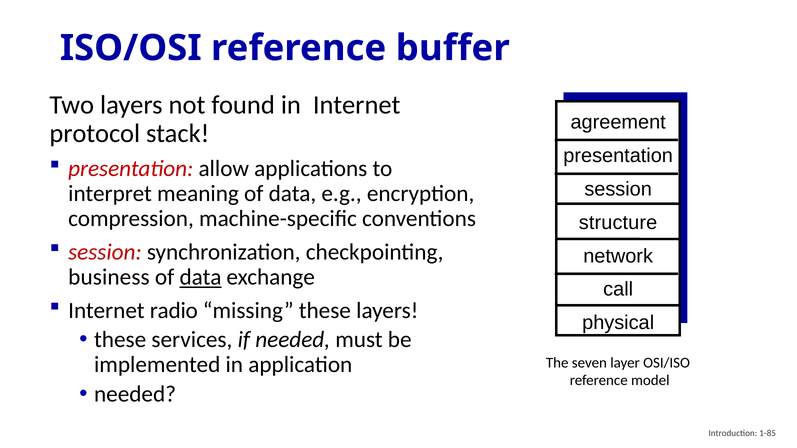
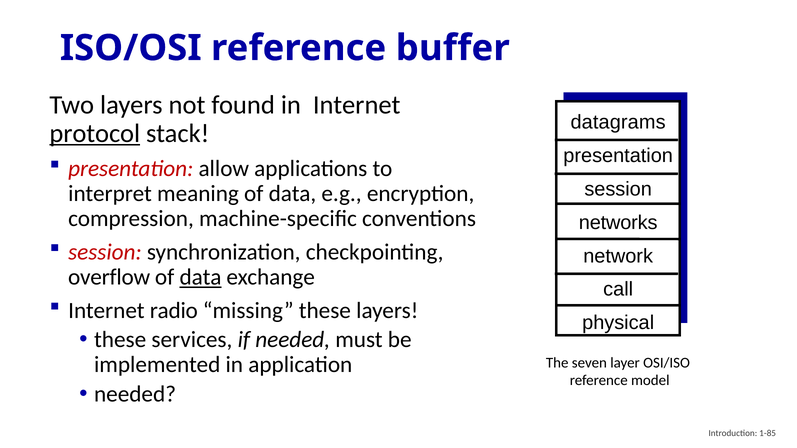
agreement: agreement -> datagrams (618, 122)
protocol underline: none -> present (95, 134)
structure: structure -> networks (618, 223)
business: business -> overflow (109, 277)
